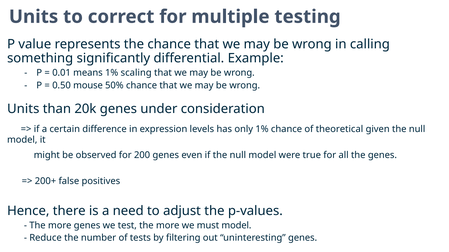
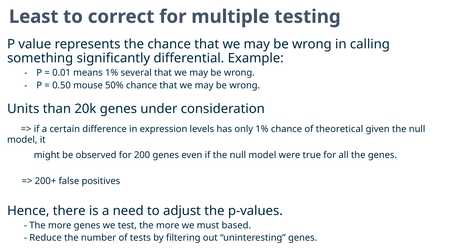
Units: Units -> Least (34, 17)
scaling: scaling -> several (136, 73)
must model: model -> based (236, 226)
